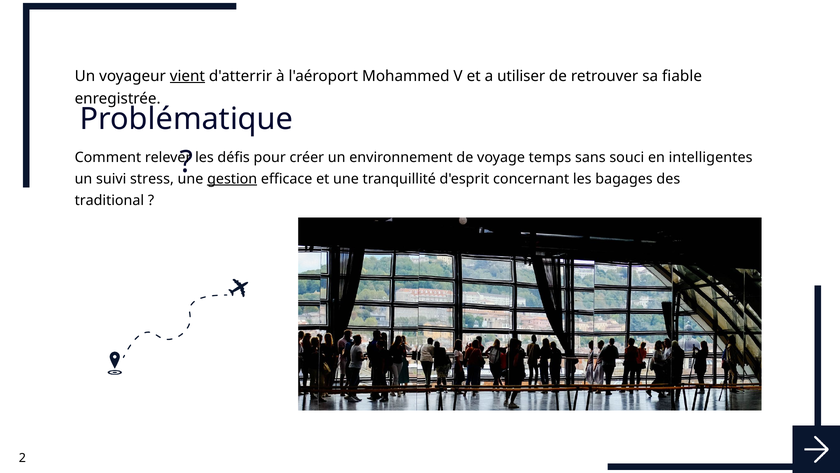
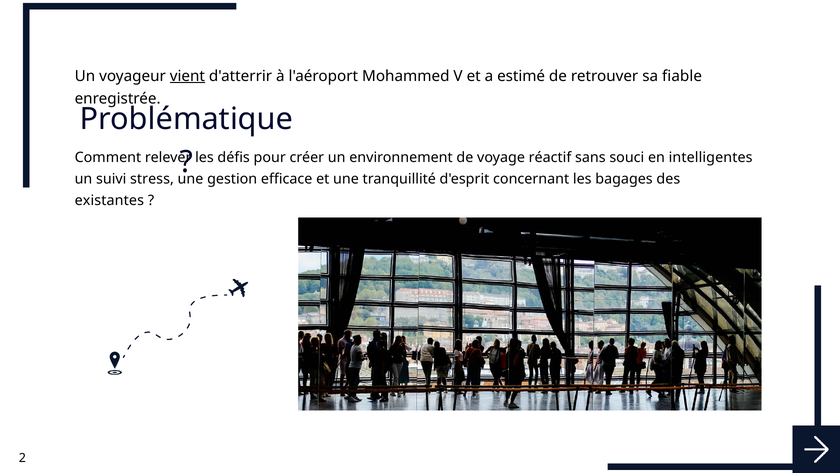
utiliser: utiliser -> estimé (521, 76)
temps: temps -> réactif (550, 157)
gestion underline: present -> none (232, 179)
traditional: traditional -> existantes (109, 200)
